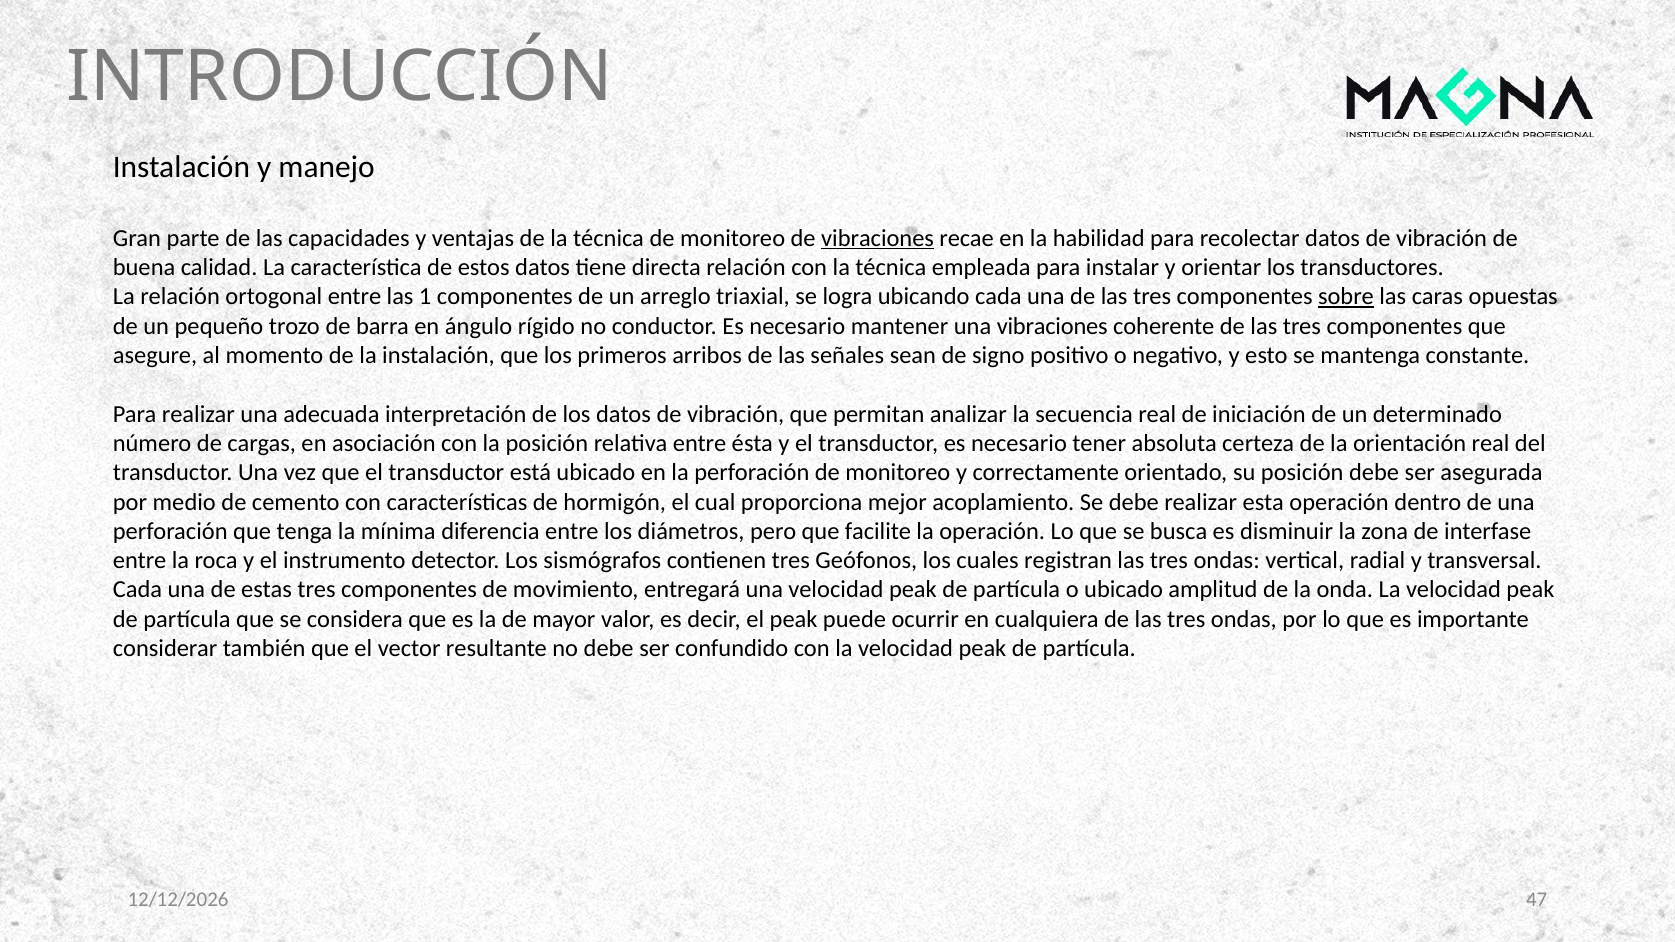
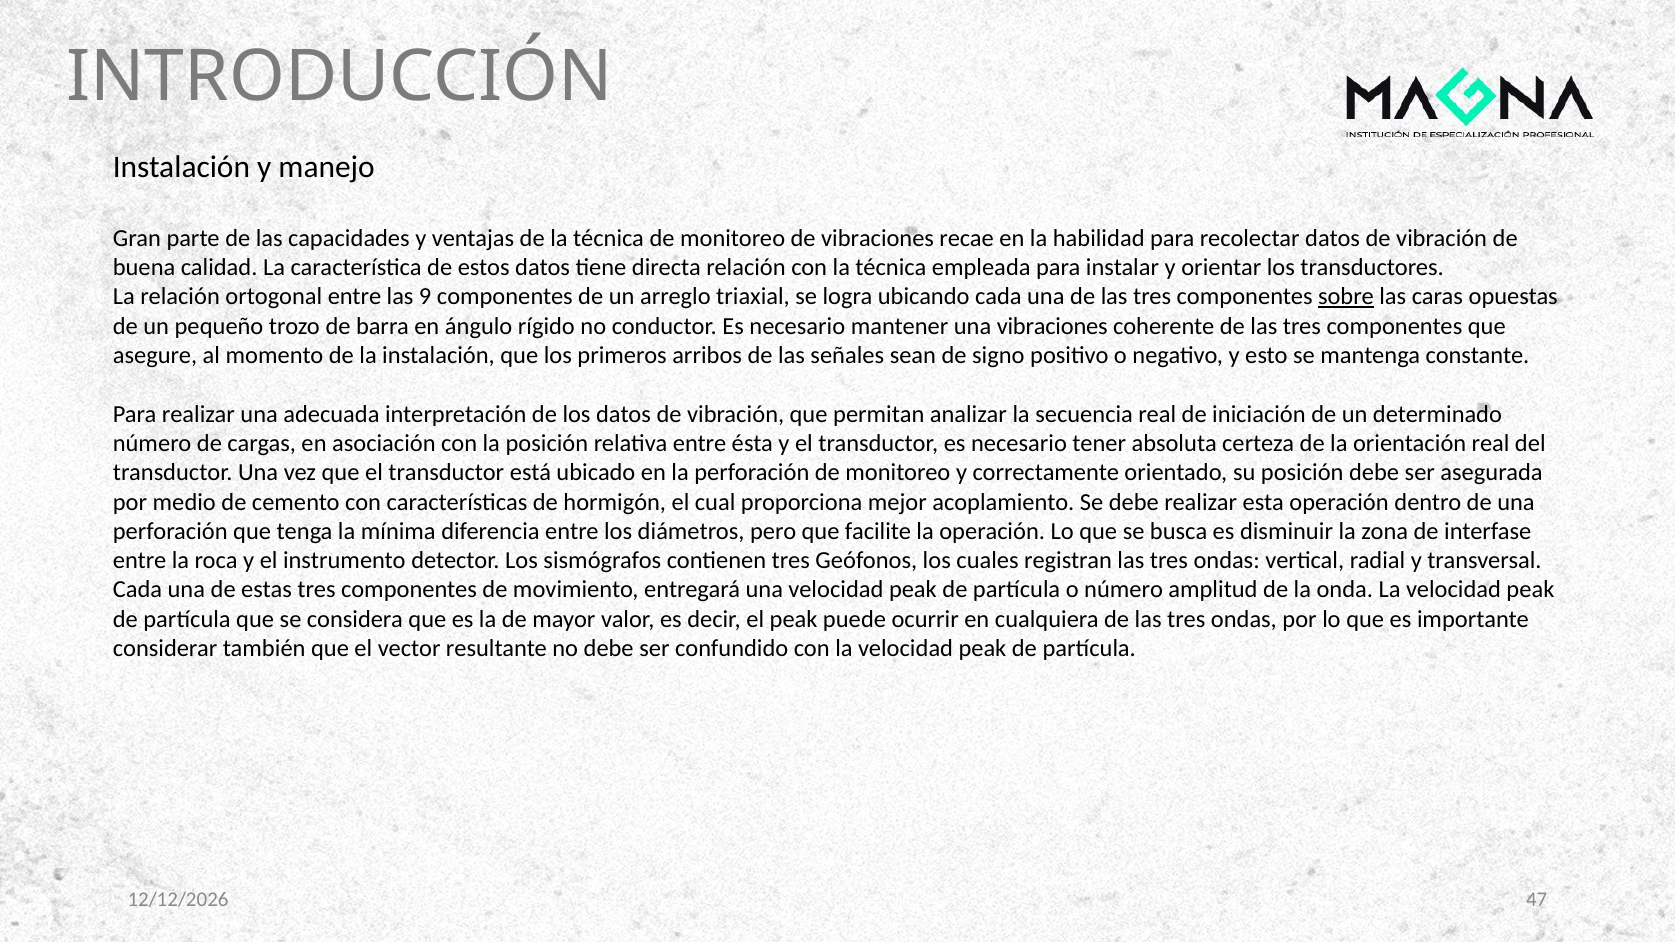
vibraciones underline: present -> none (878, 238)
1: 1 -> 9 (425, 297)
o ubicado: ubicado -> número (1124, 590)
